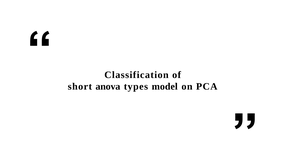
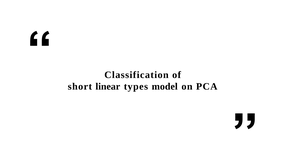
anova: anova -> linear (108, 87)
